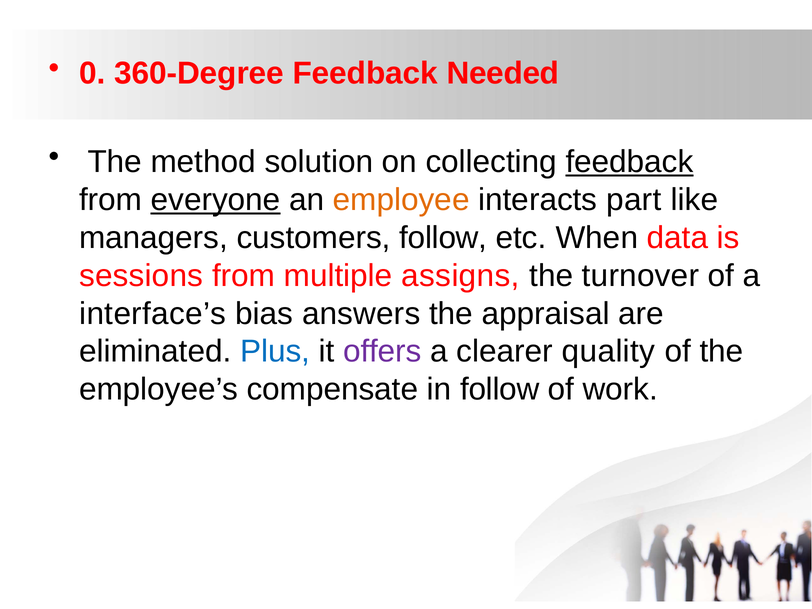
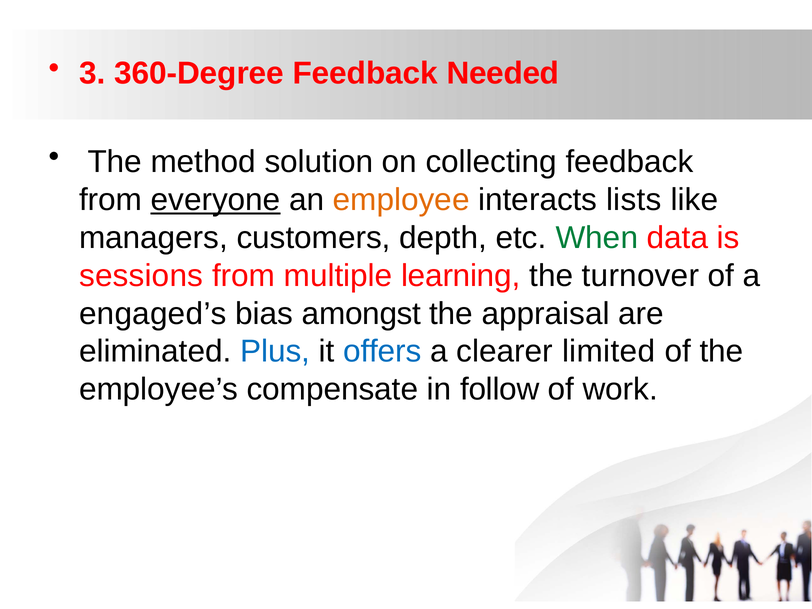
0: 0 -> 3 (92, 73)
feedback underline: present -> none (630, 162)
part: part -> lists (634, 200)
customers follow: follow -> depth (443, 238)
When colour: black -> green (597, 238)
assigns: assigns -> learning (461, 276)
interface’s: interface’s -> engaged’s (153, 314)
answers: answers -> amongst (361, 314)
offers colour: purple -> blue (382, 352)
quality: quality -> limited (609, 352)
